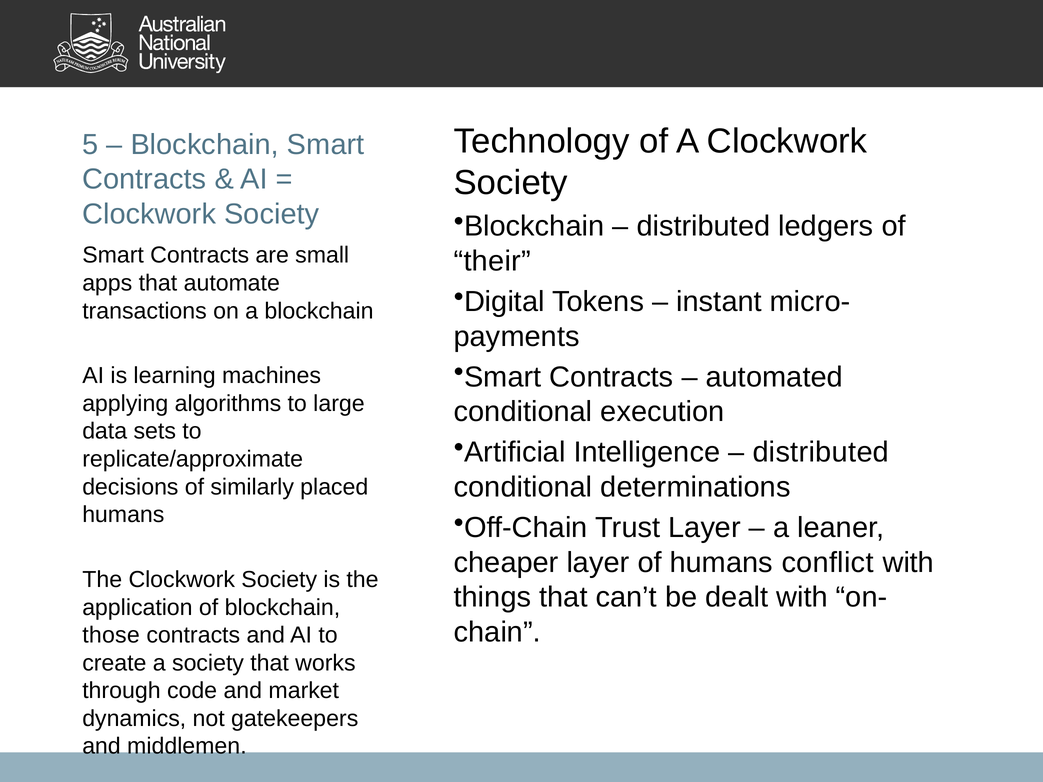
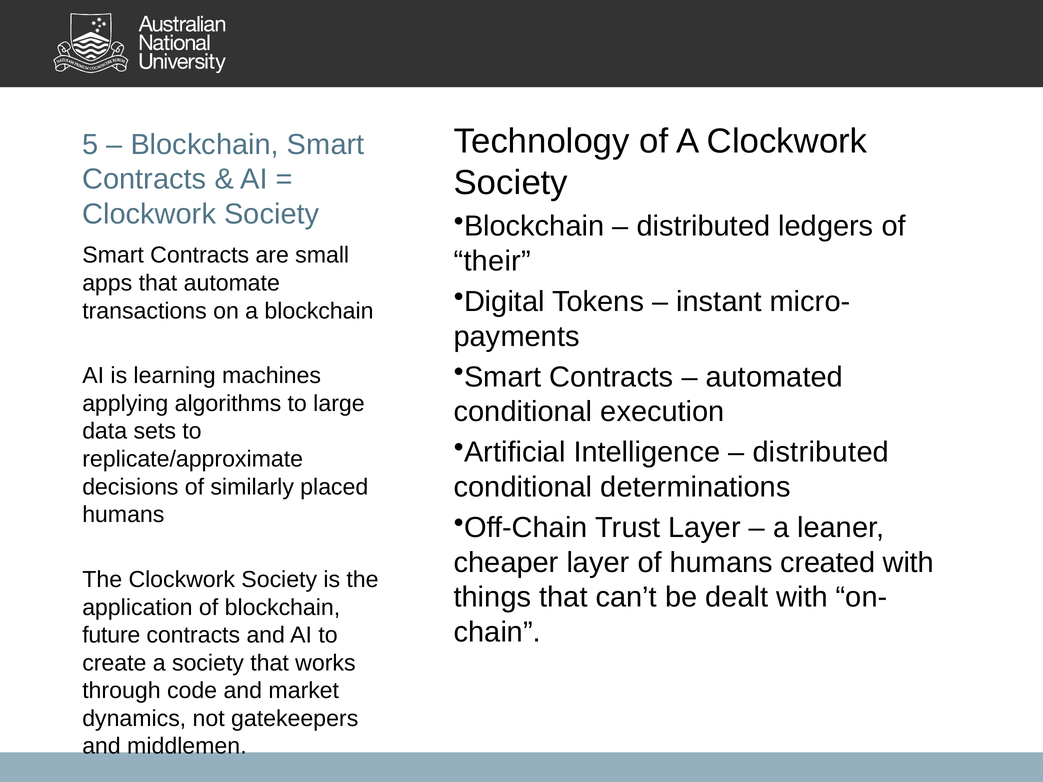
conflict: conflict -> created (828, 563)
those: those -> future (111, 635)
